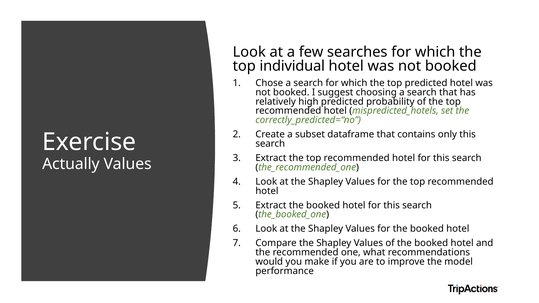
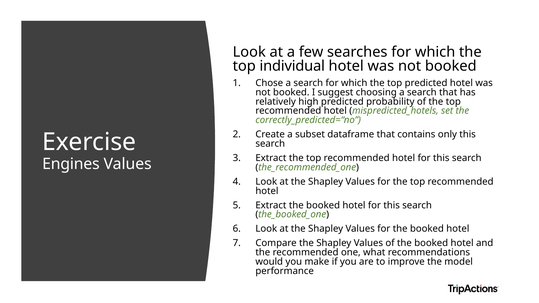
Actually: Actually -> Engines (71, 164)
